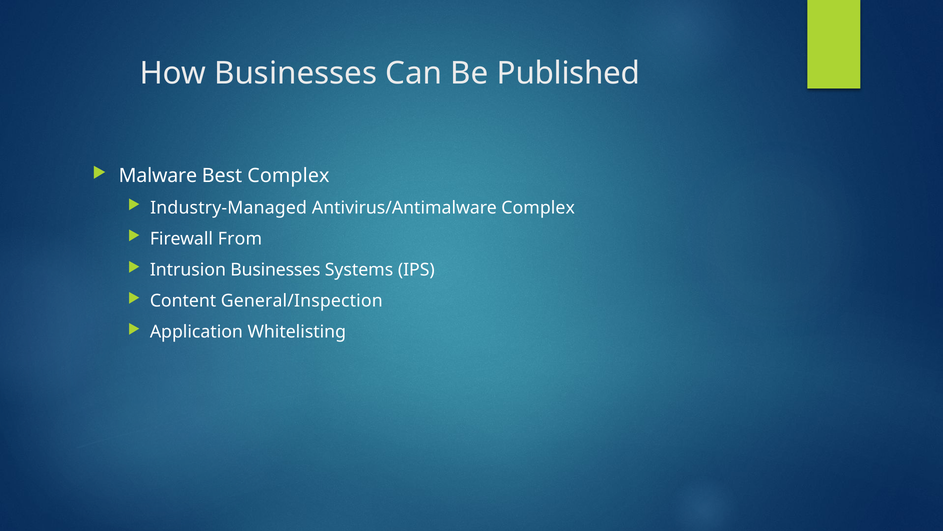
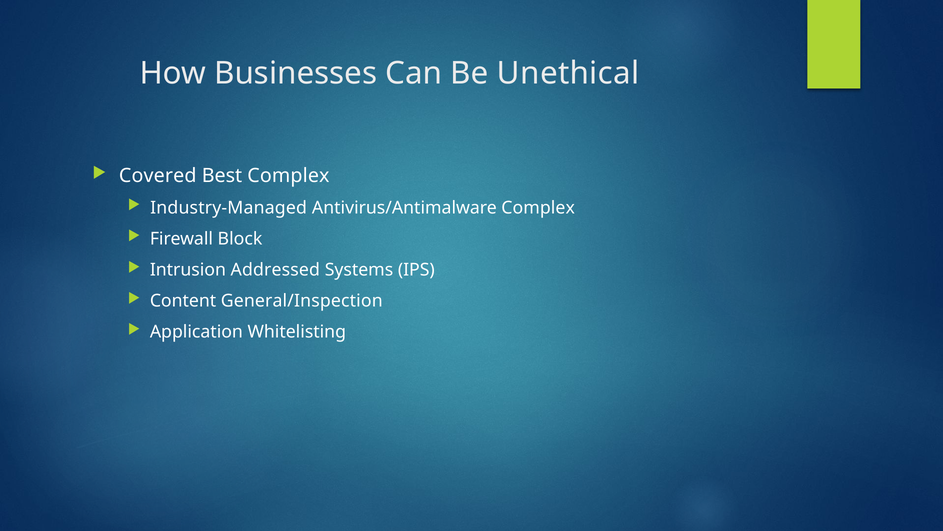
Published: Published -> Unethical (568, 73)
Malware: Malware -> Covered (158, 176)
From: From -> Block (240, 239)
Intrusion Businesses: Businesses -> Addressed (275, 270)
